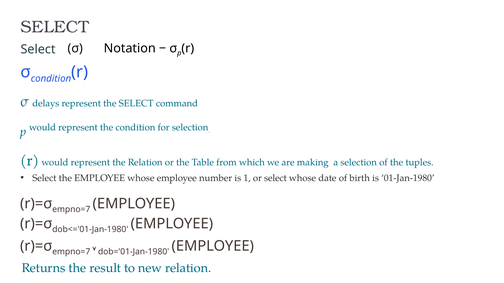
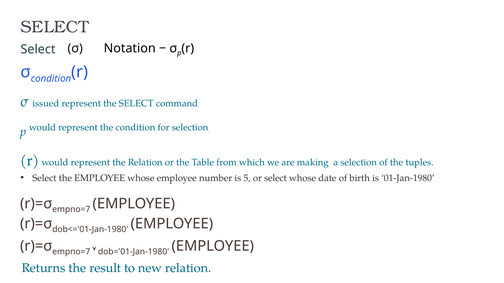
delays: delays -> issued (46, 104)
1: 1 -> 5 (247, 178)
